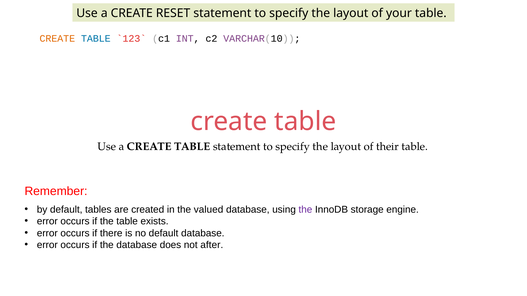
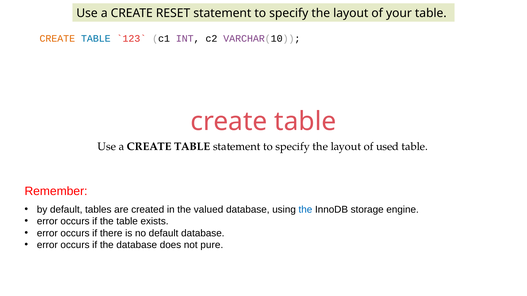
their: their -> used (388, 147)
the colour: purple -> blue (305, 210)
after: after -> pure (212, 245)
